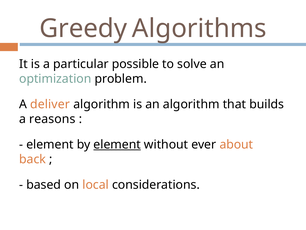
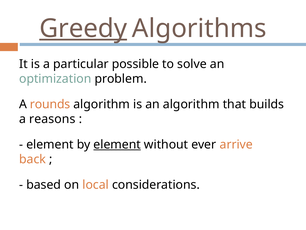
Greedy underline: none -> present (83, 28)
deliver: deliver -> rounds (50, 104)
about: about -> arrive (236, 144)
